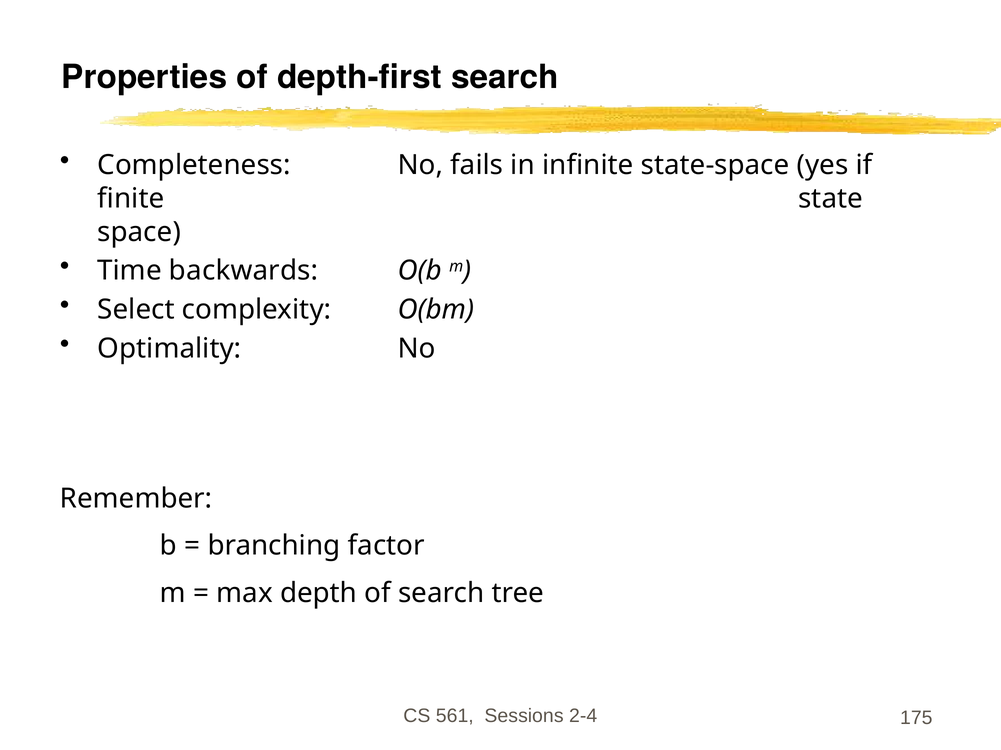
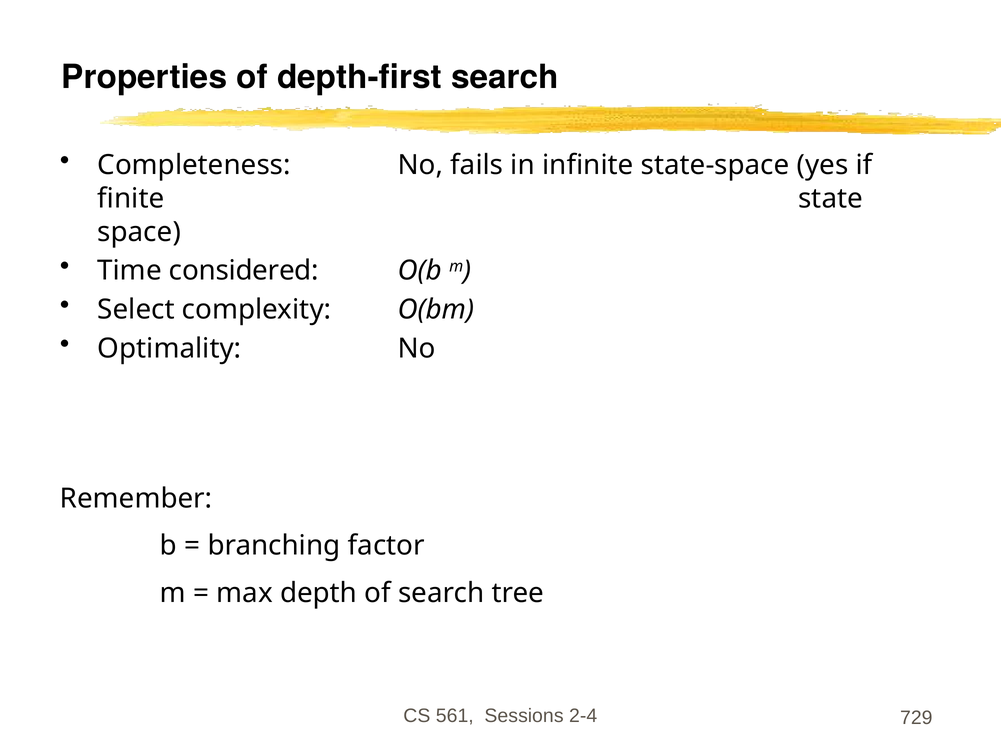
backwards: backwards -> considered (244, 271)
175: 175 -> 729 (916, 719)
